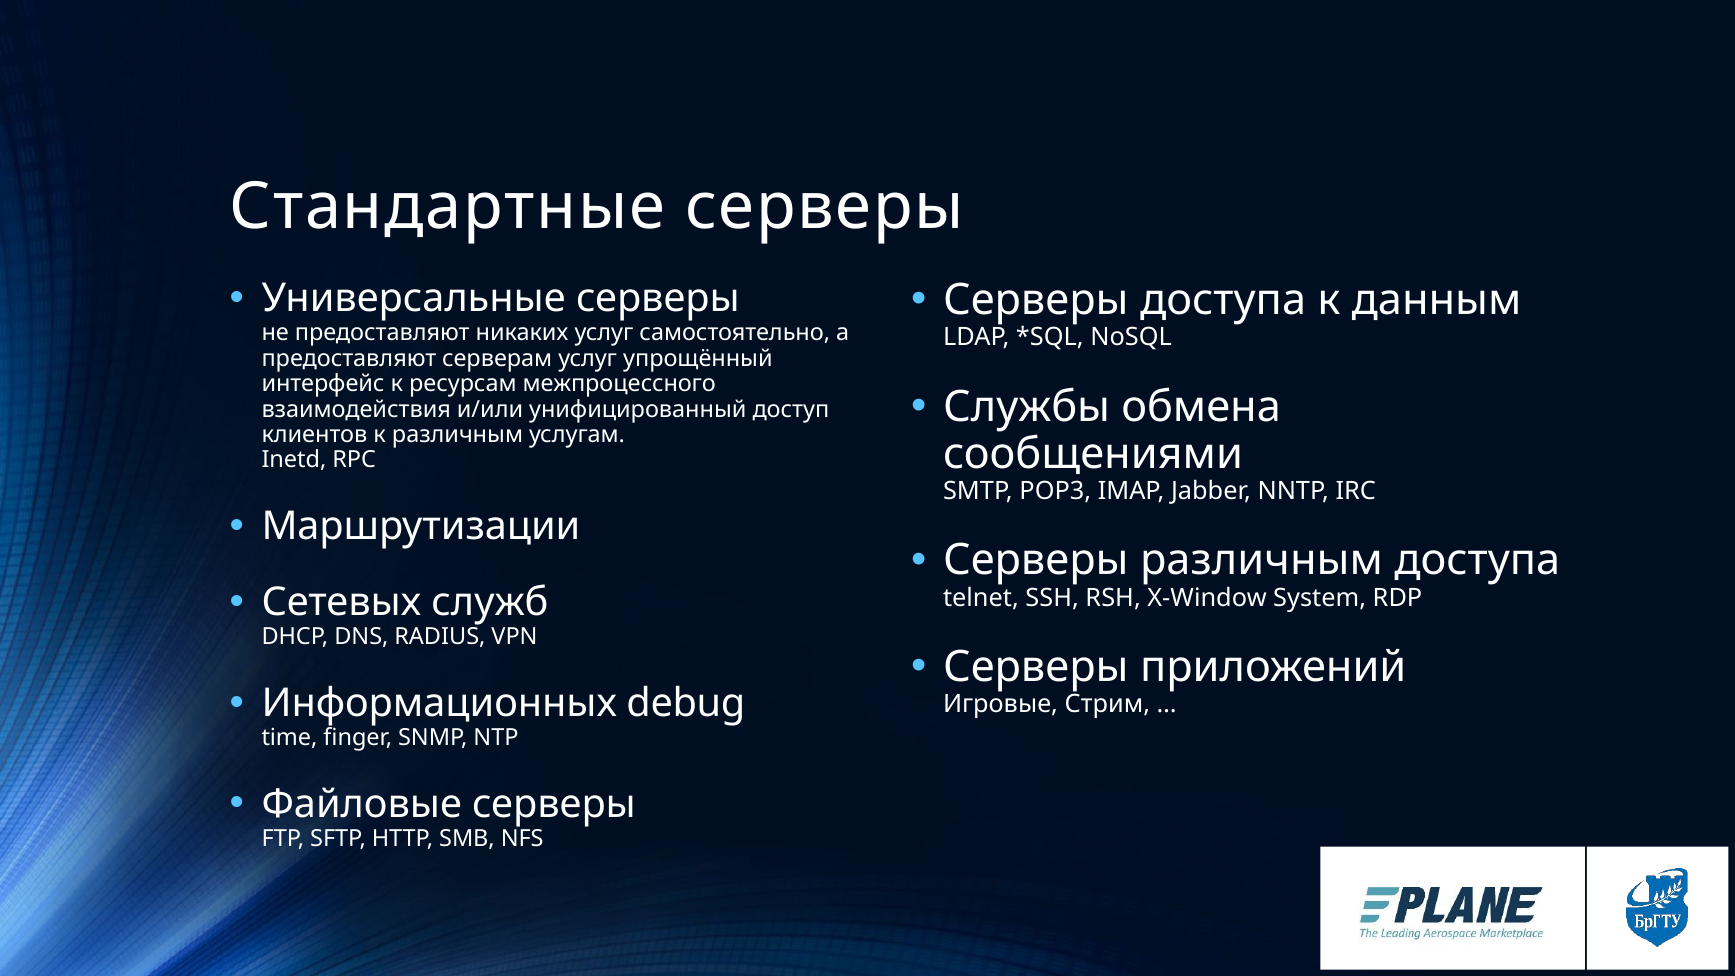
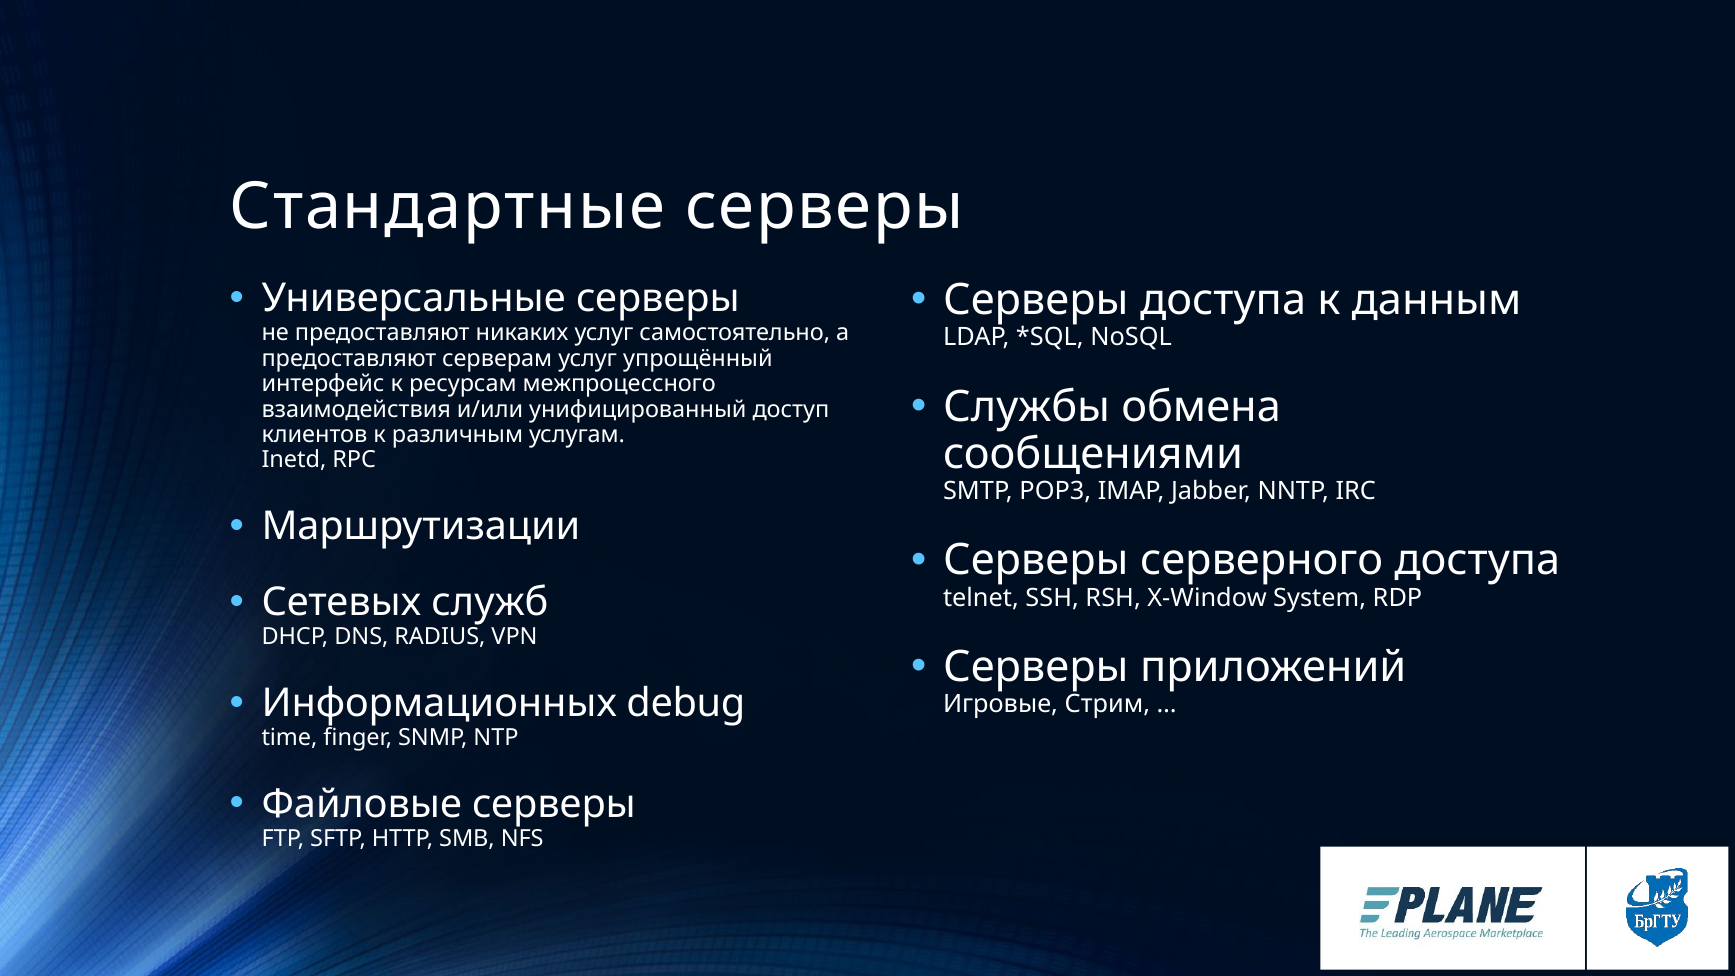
Серверы различным: различным -> серверного (1262, 561)
